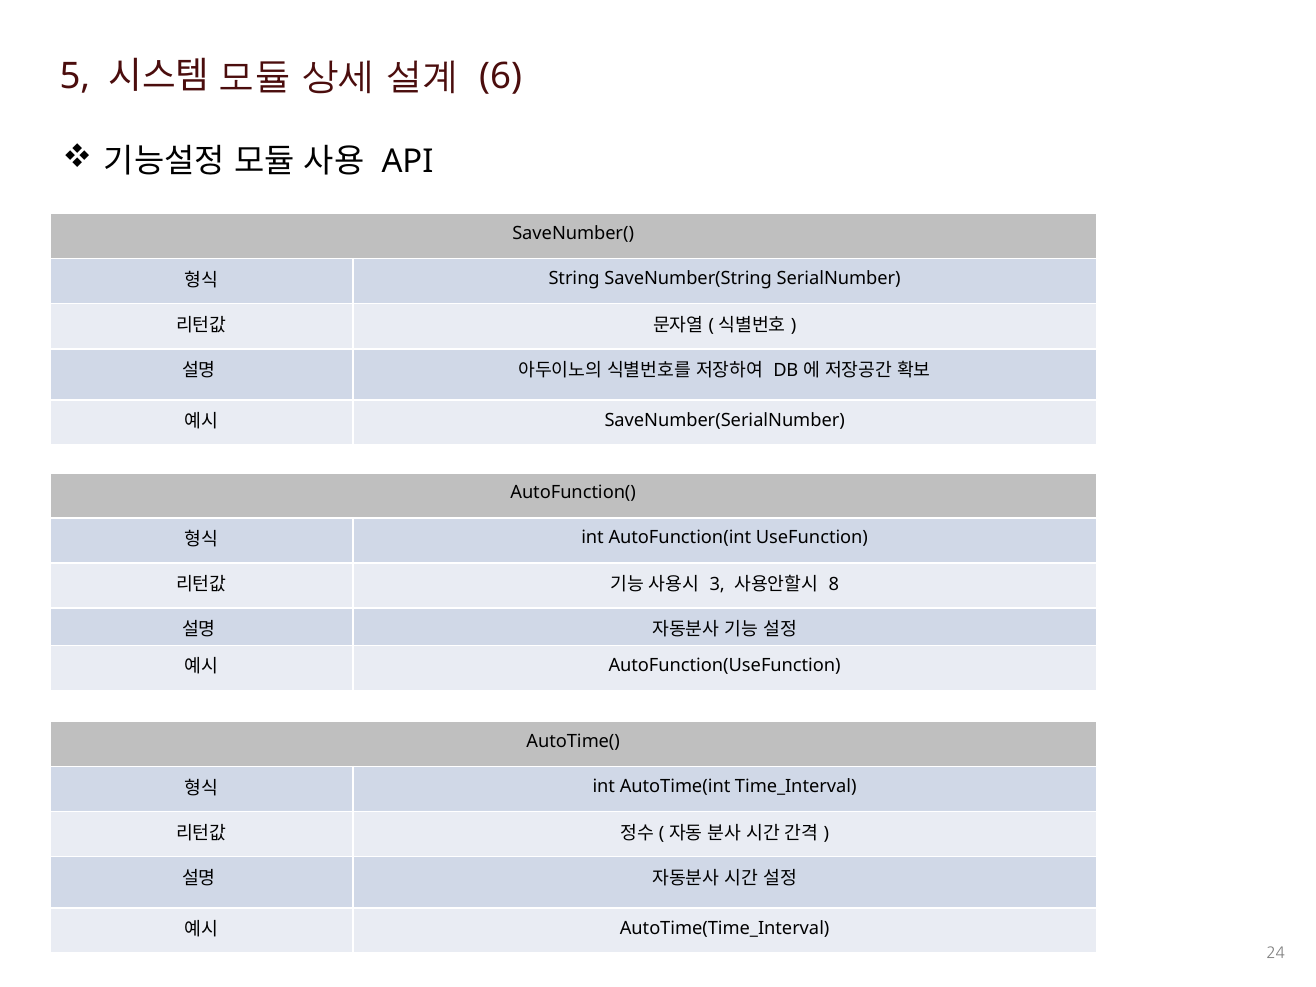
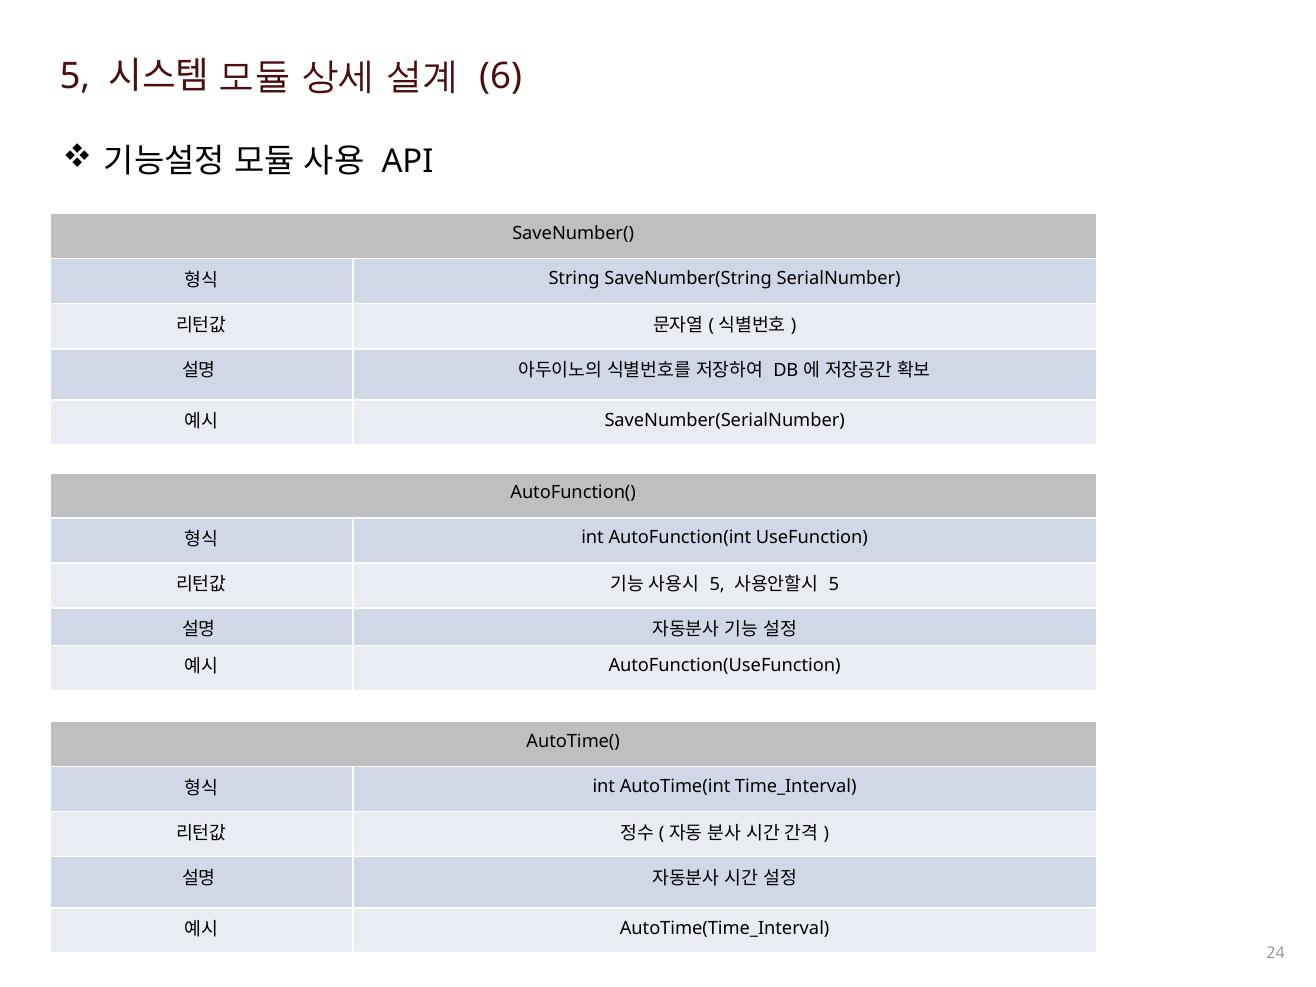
3: 3 -> 5 (717, 584)
8: 8 -> 5 (834, 584)
